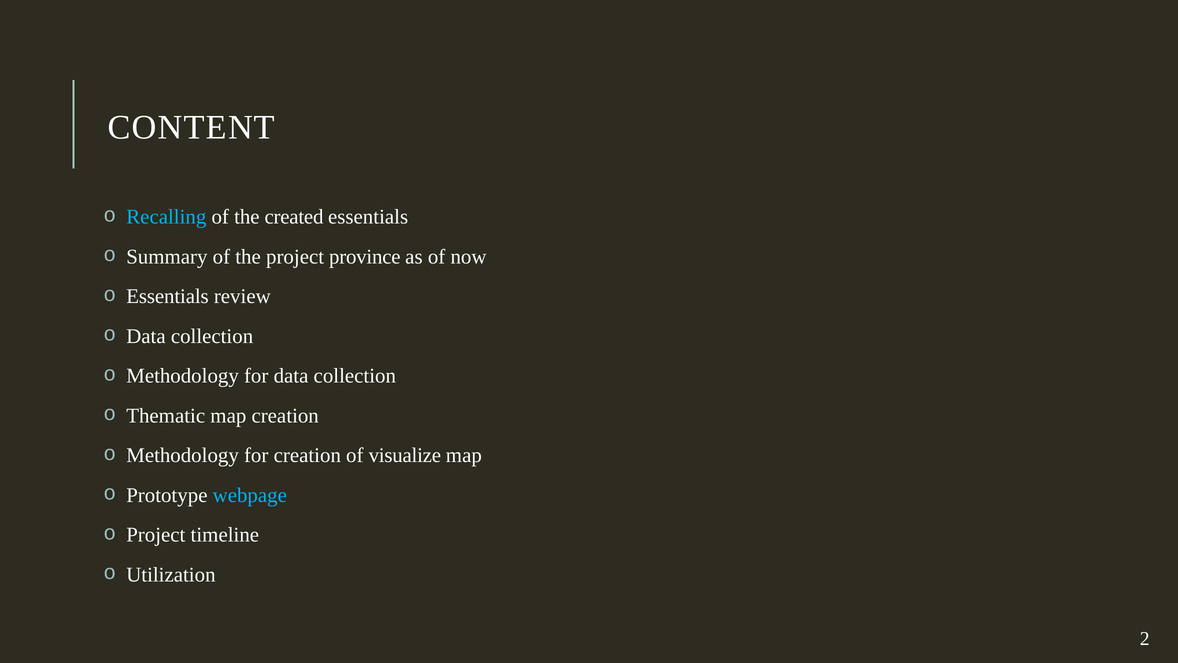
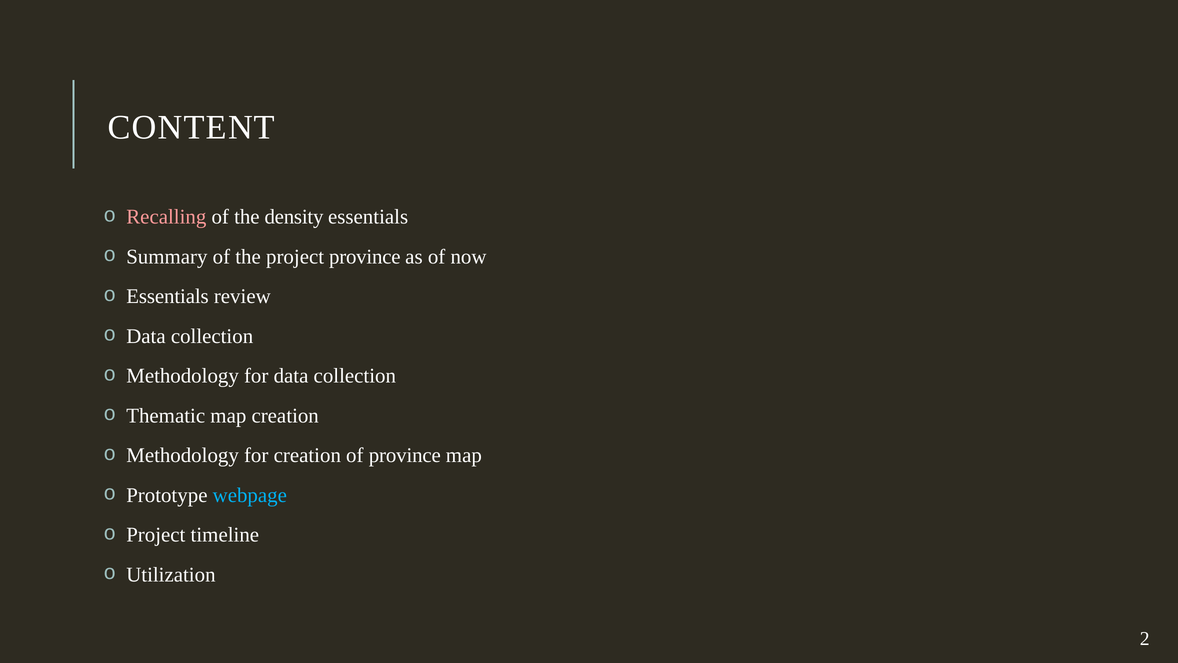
Recalling colour: light blue -> pink (166, 217)
created: created -> density (294, 217)
of visualize: visualize -> province (405, 455)
